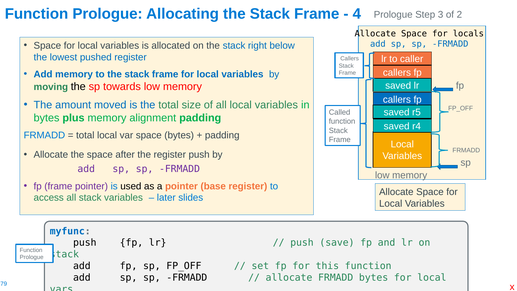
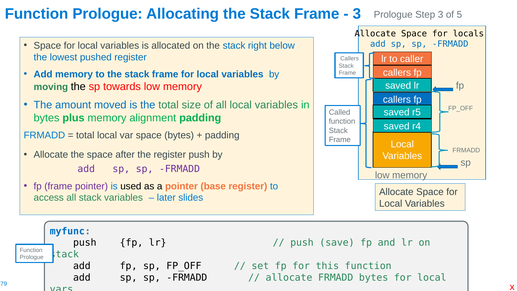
4: 4 -> 3 (357, 14)
2: 2 -> 5 (459, 15)
